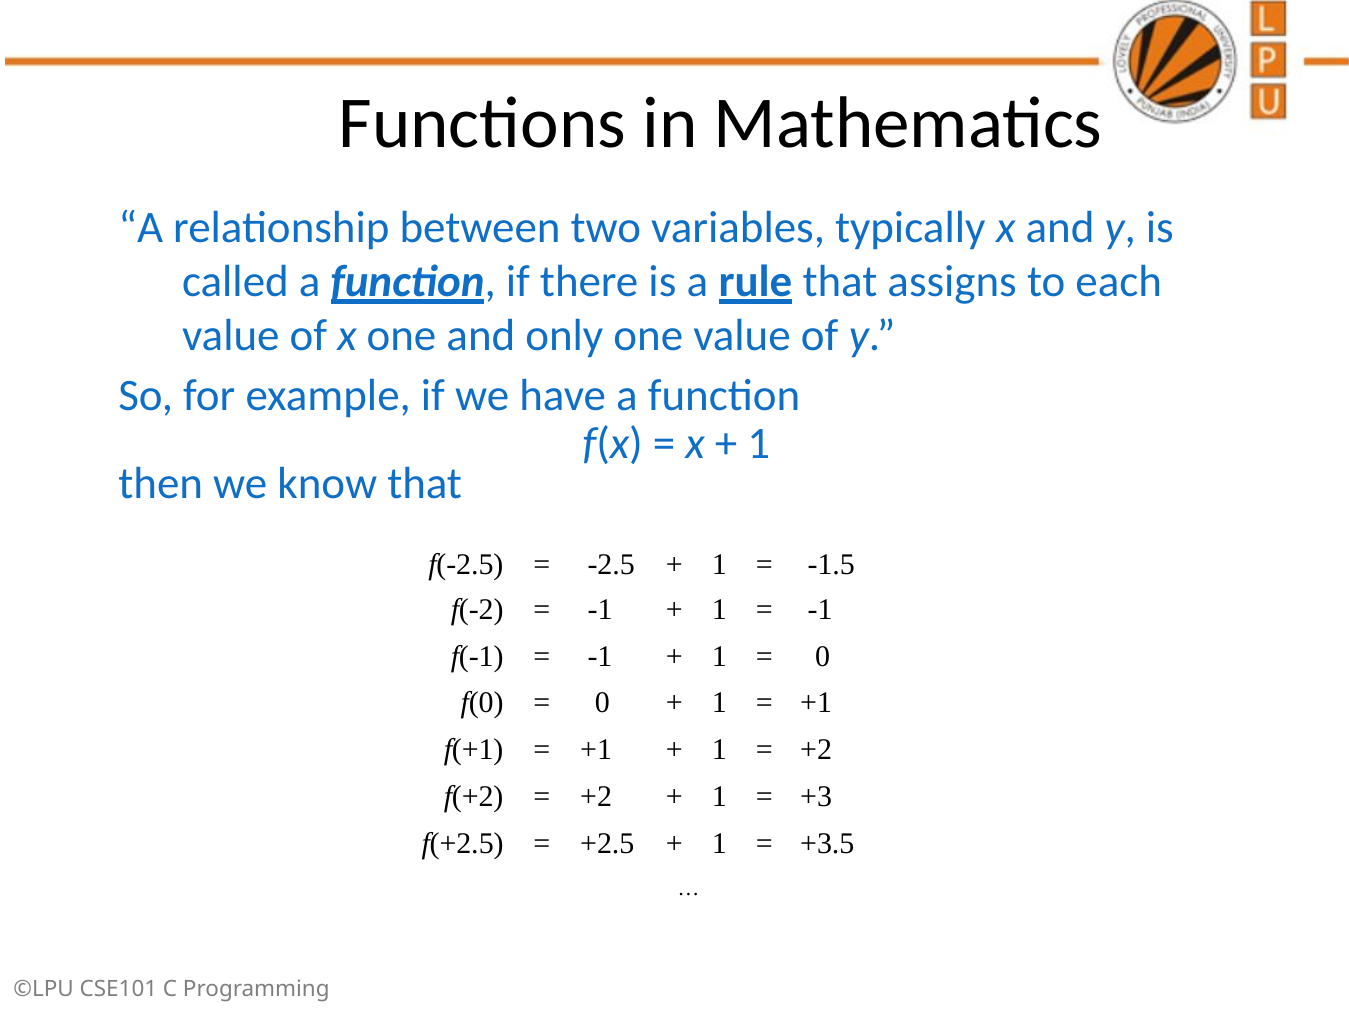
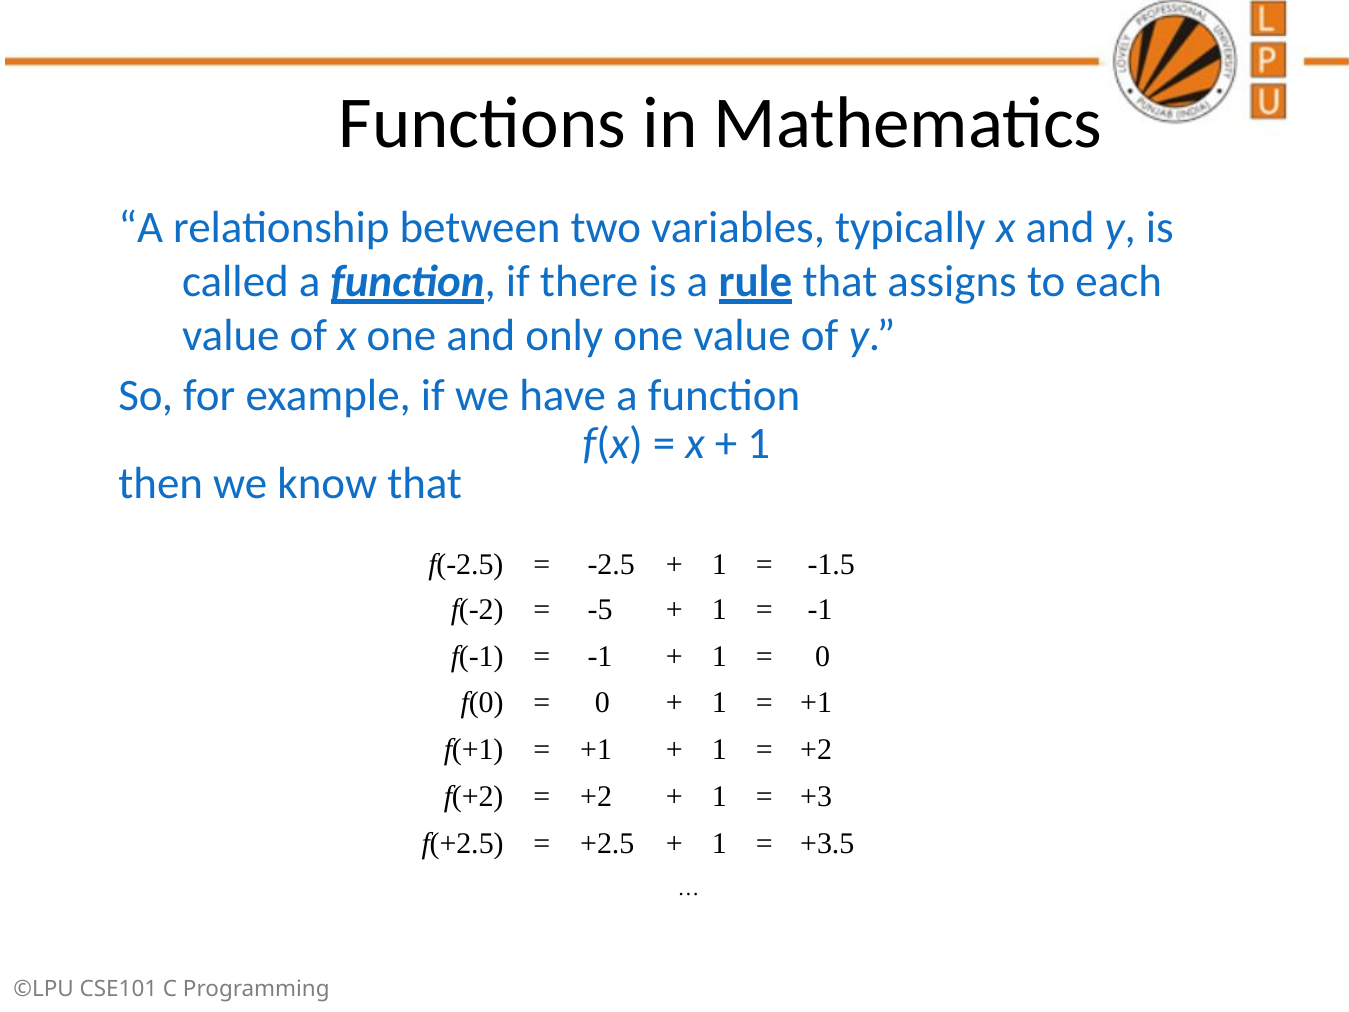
-1: -1 -> -5 (600, 609)
